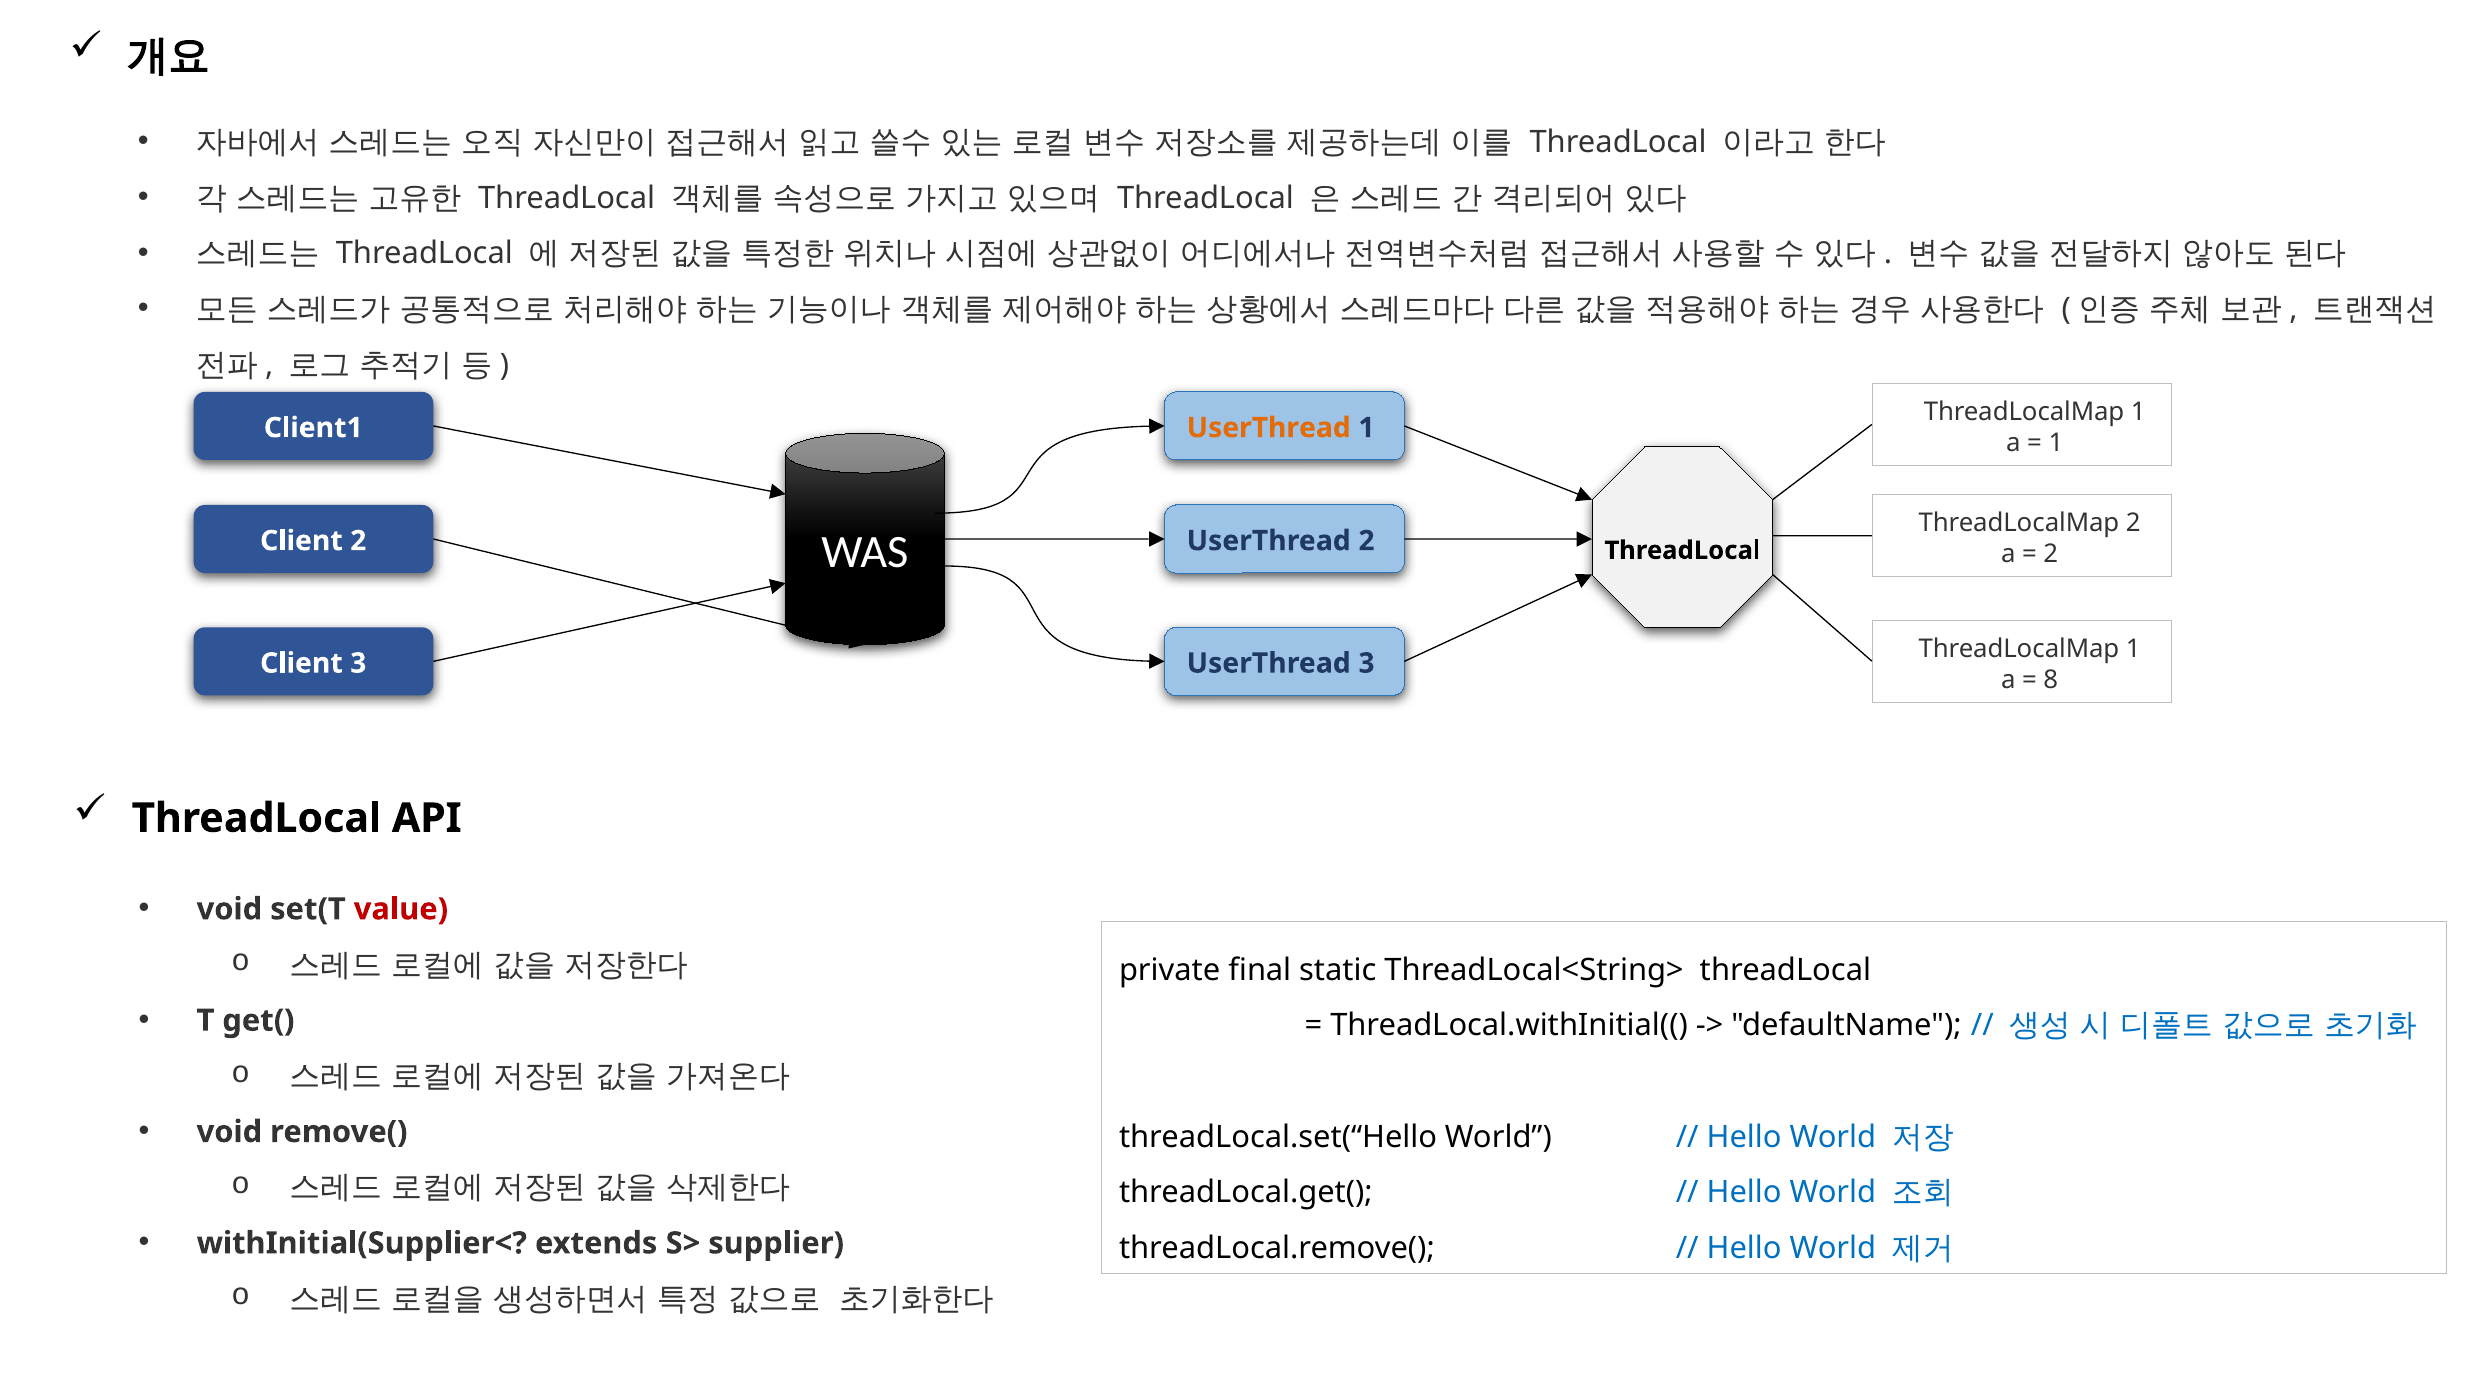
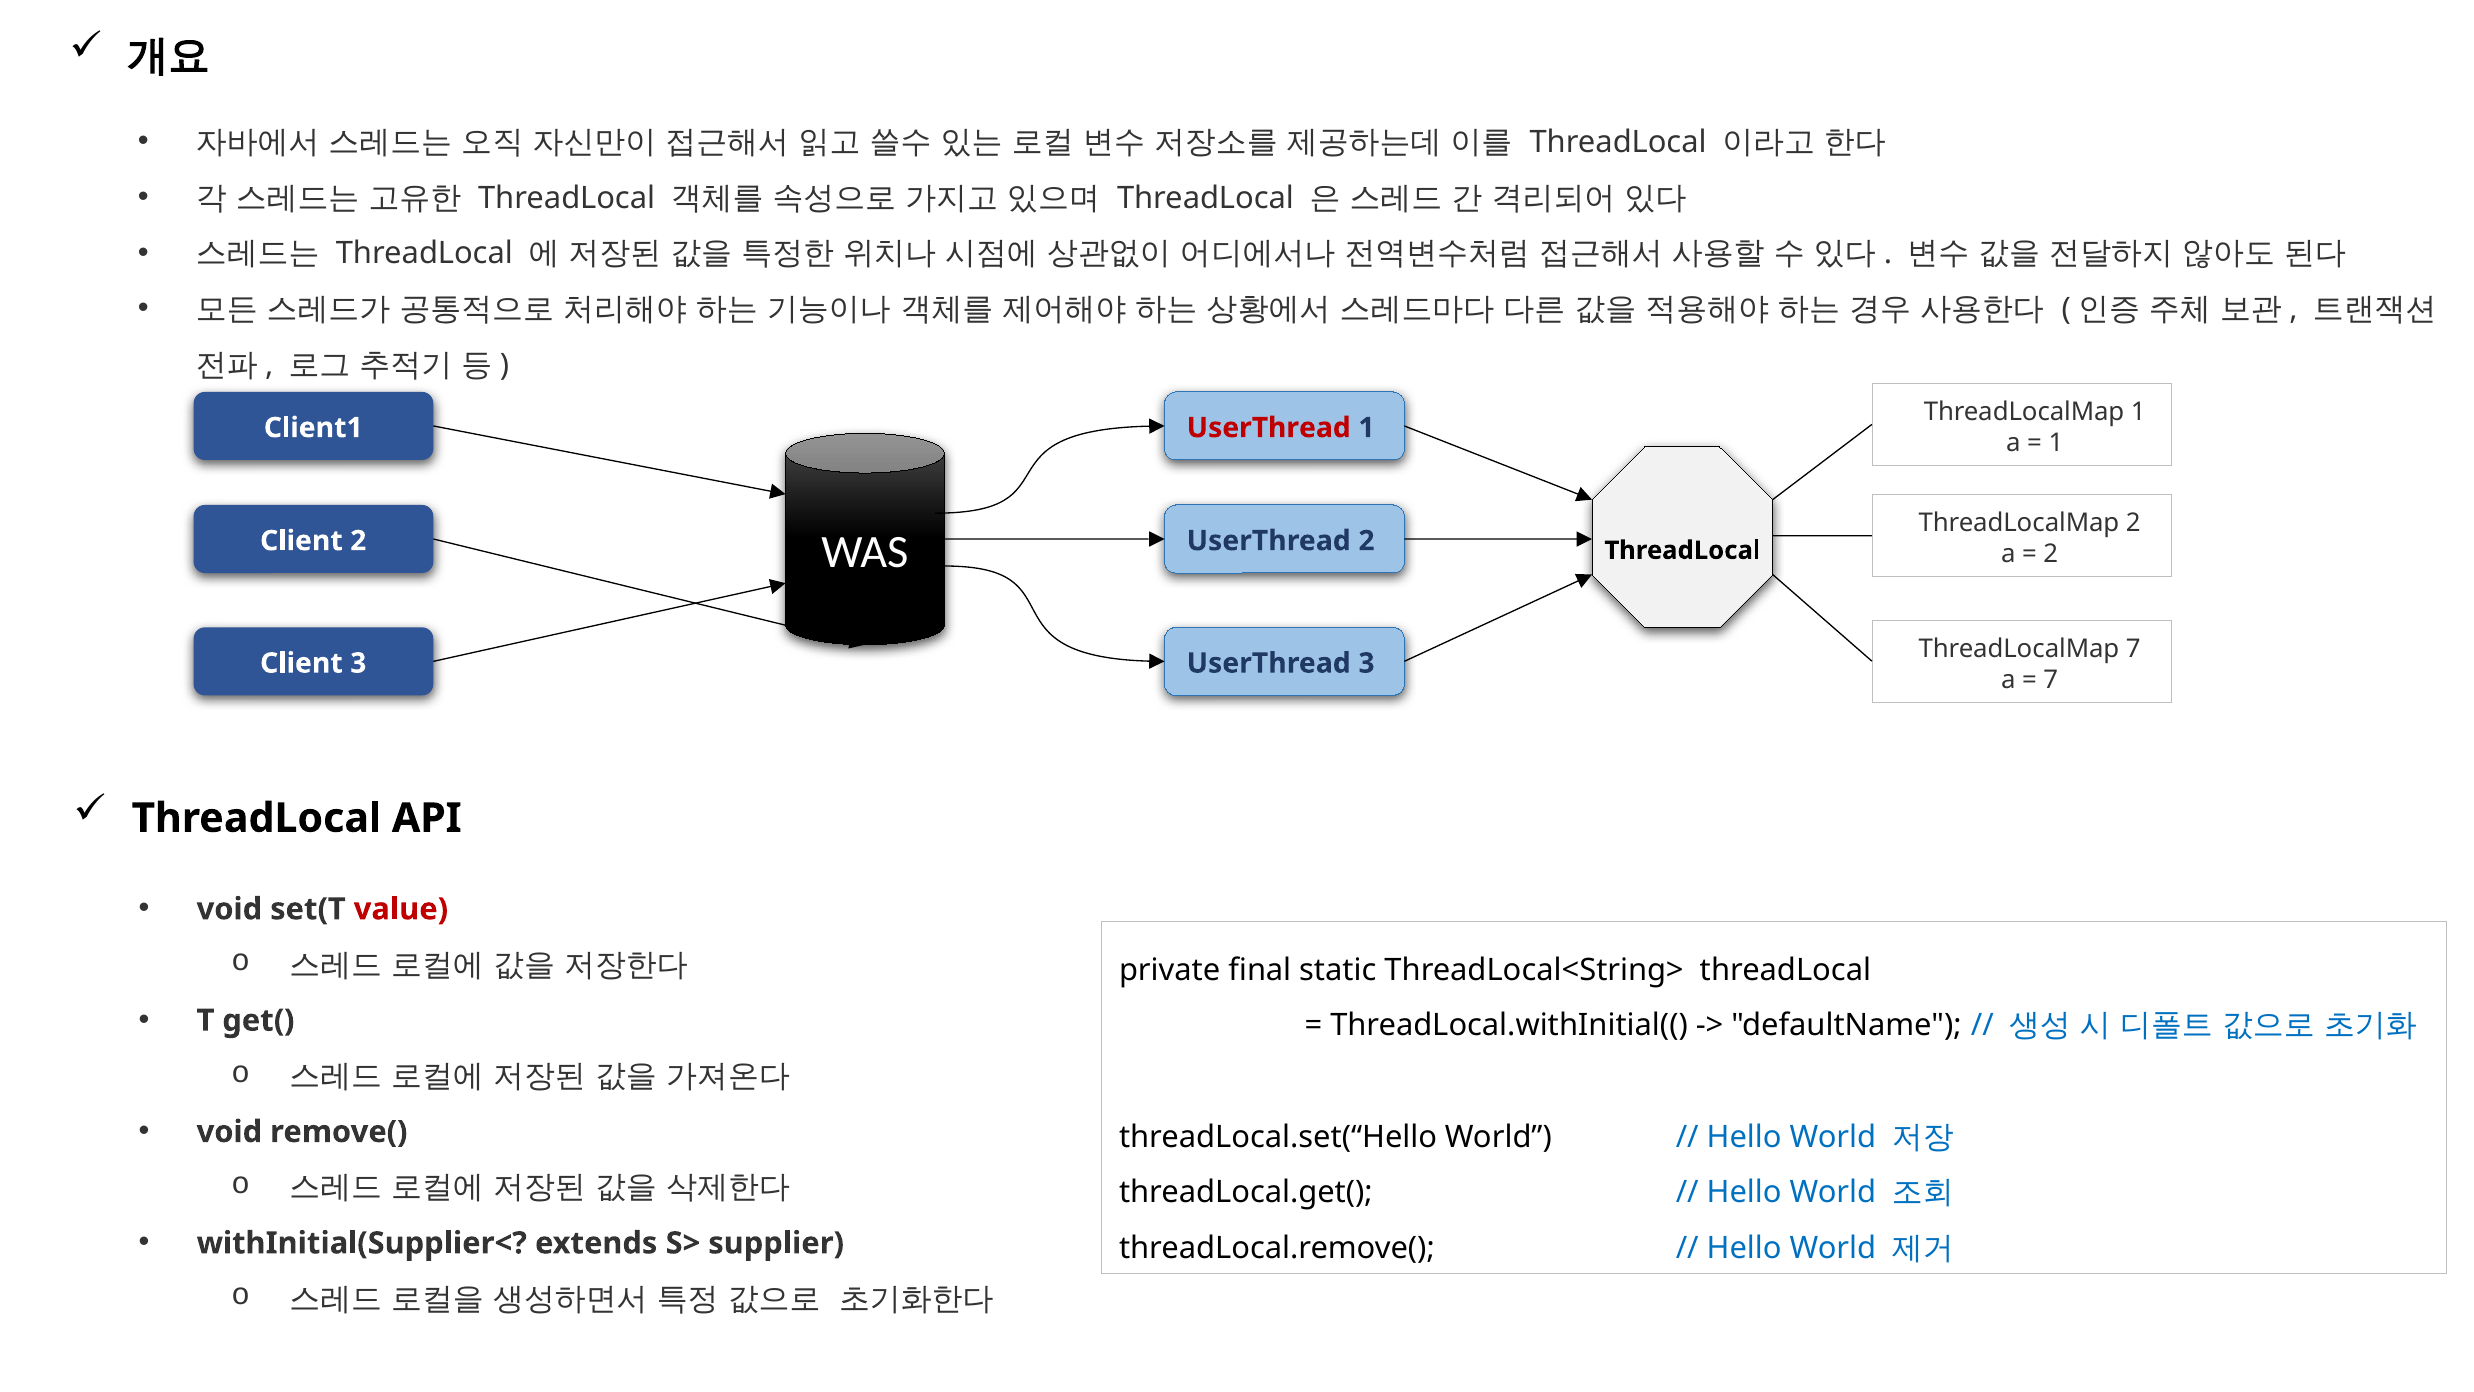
UserThread colour: orange -> red (1269, 428)
1: 1 -> 7 (2133, 649)
8: 8 -> 7 (2051, 679)
